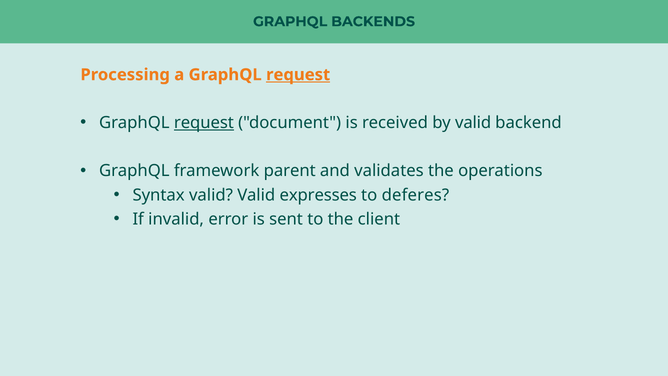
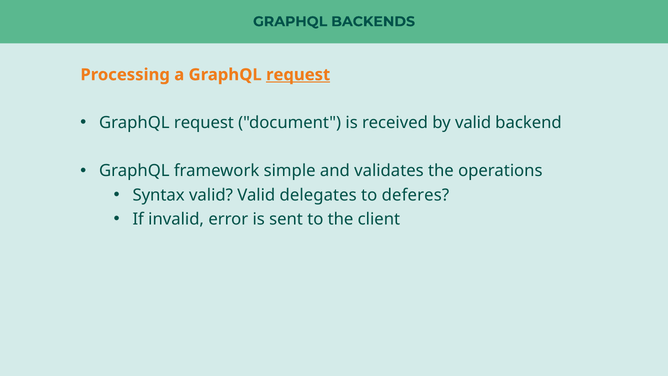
request underline: present -> none (204, 123)
parent: parent -> simple (290, 171)
expresses: expresses -> delegates (318, 195)
